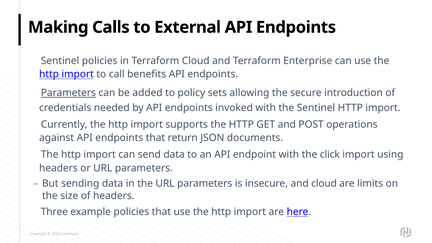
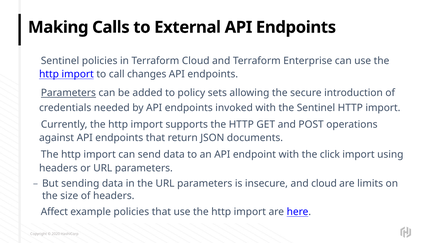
benefits: benefits -> changes (147, 74)
Three: Three -> Affect (54, 212)
